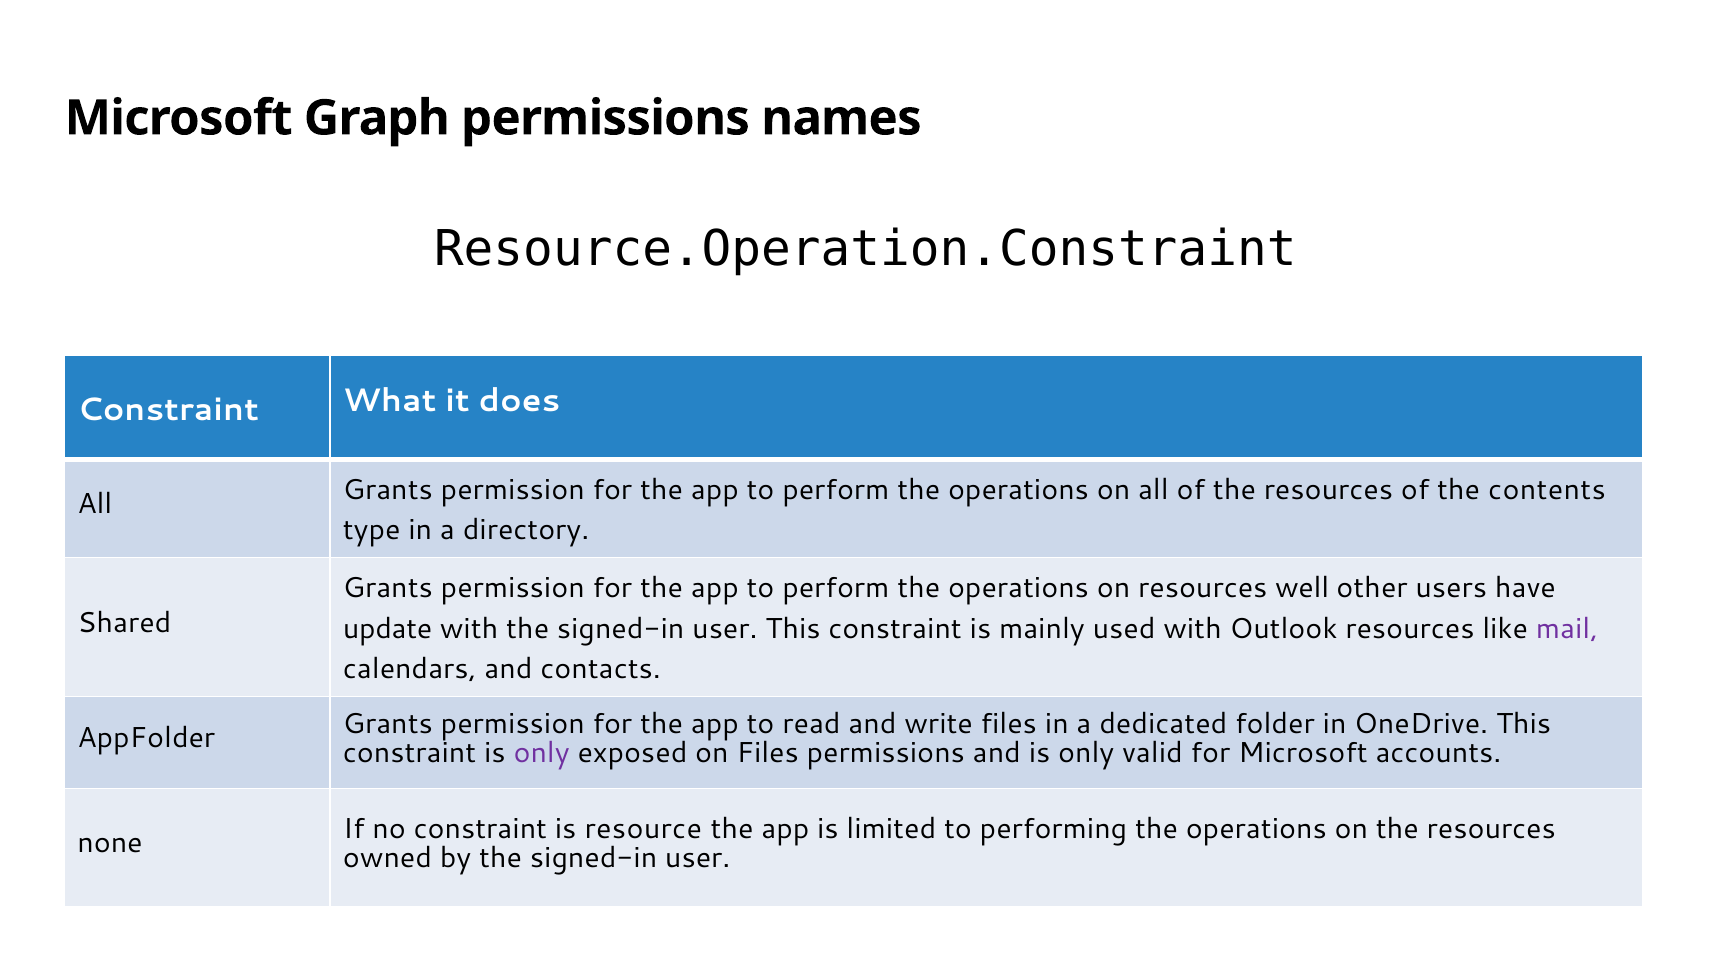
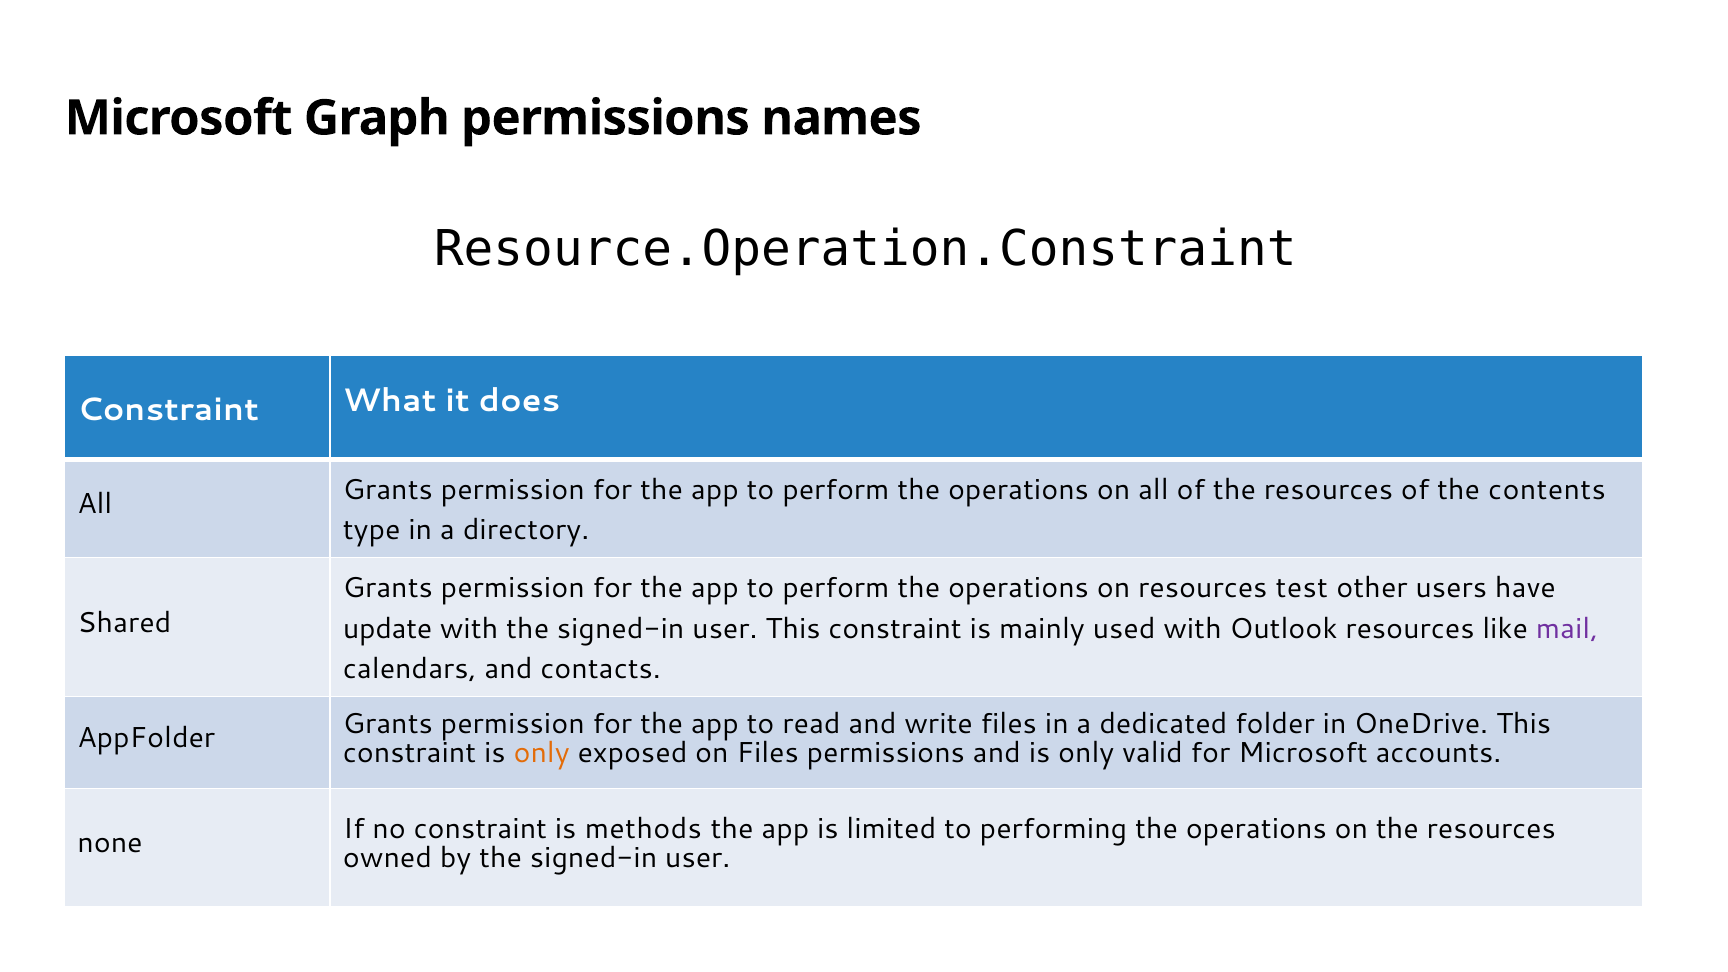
well: well -> test (1302, 588)
only colour: purple -> orange (542, 753)
resource: resource -> methods (643, 829)
